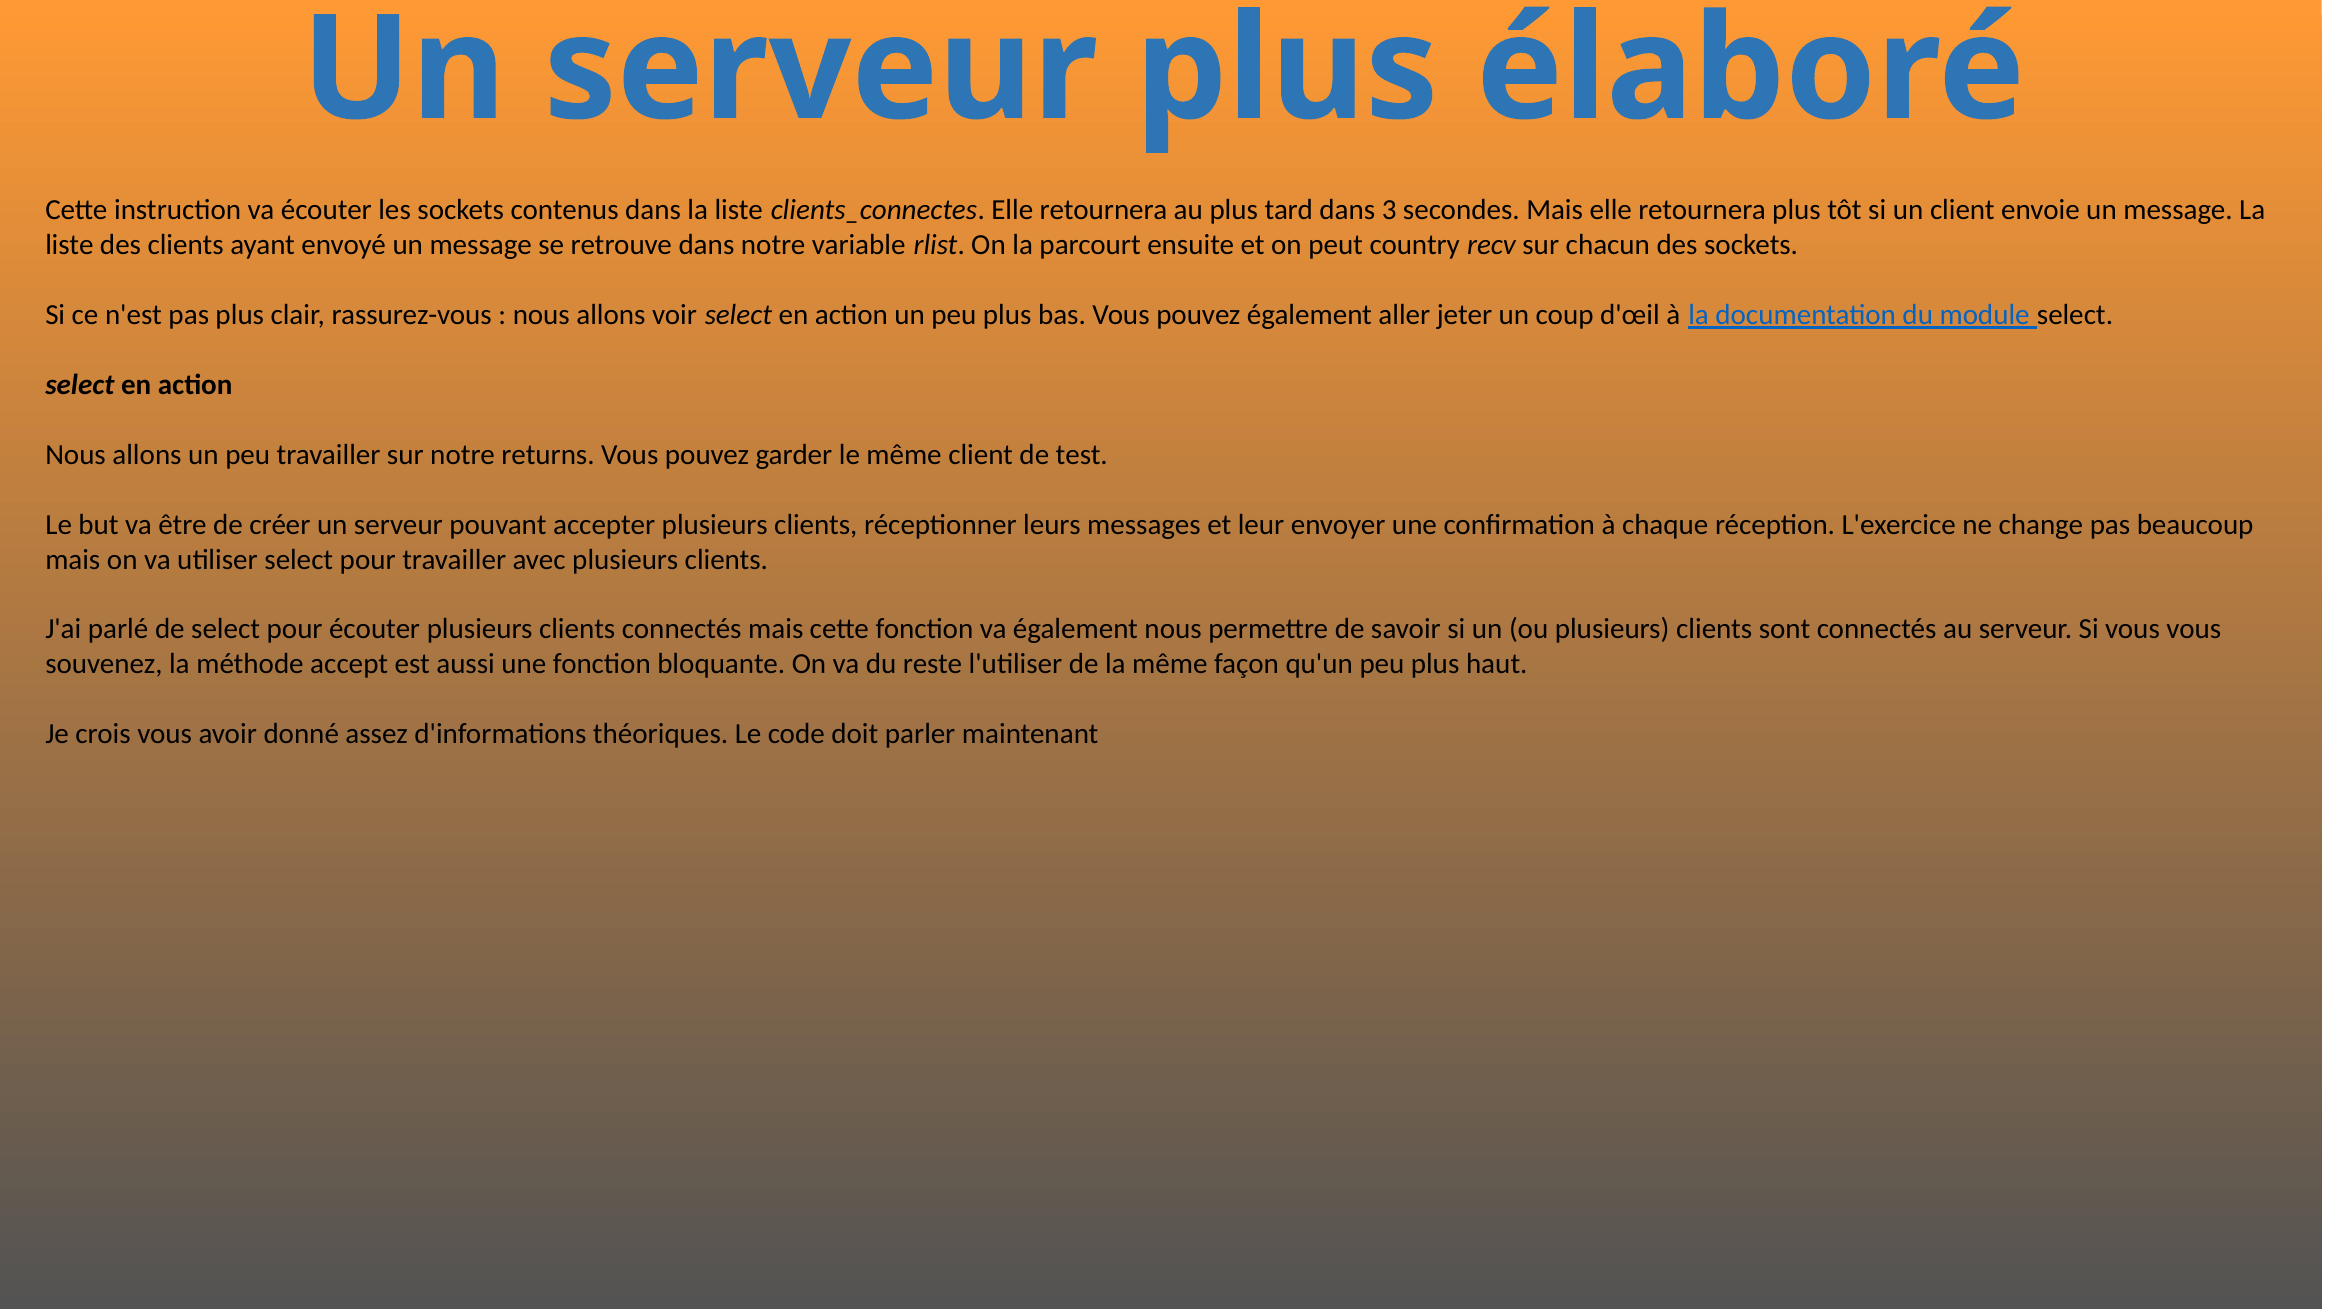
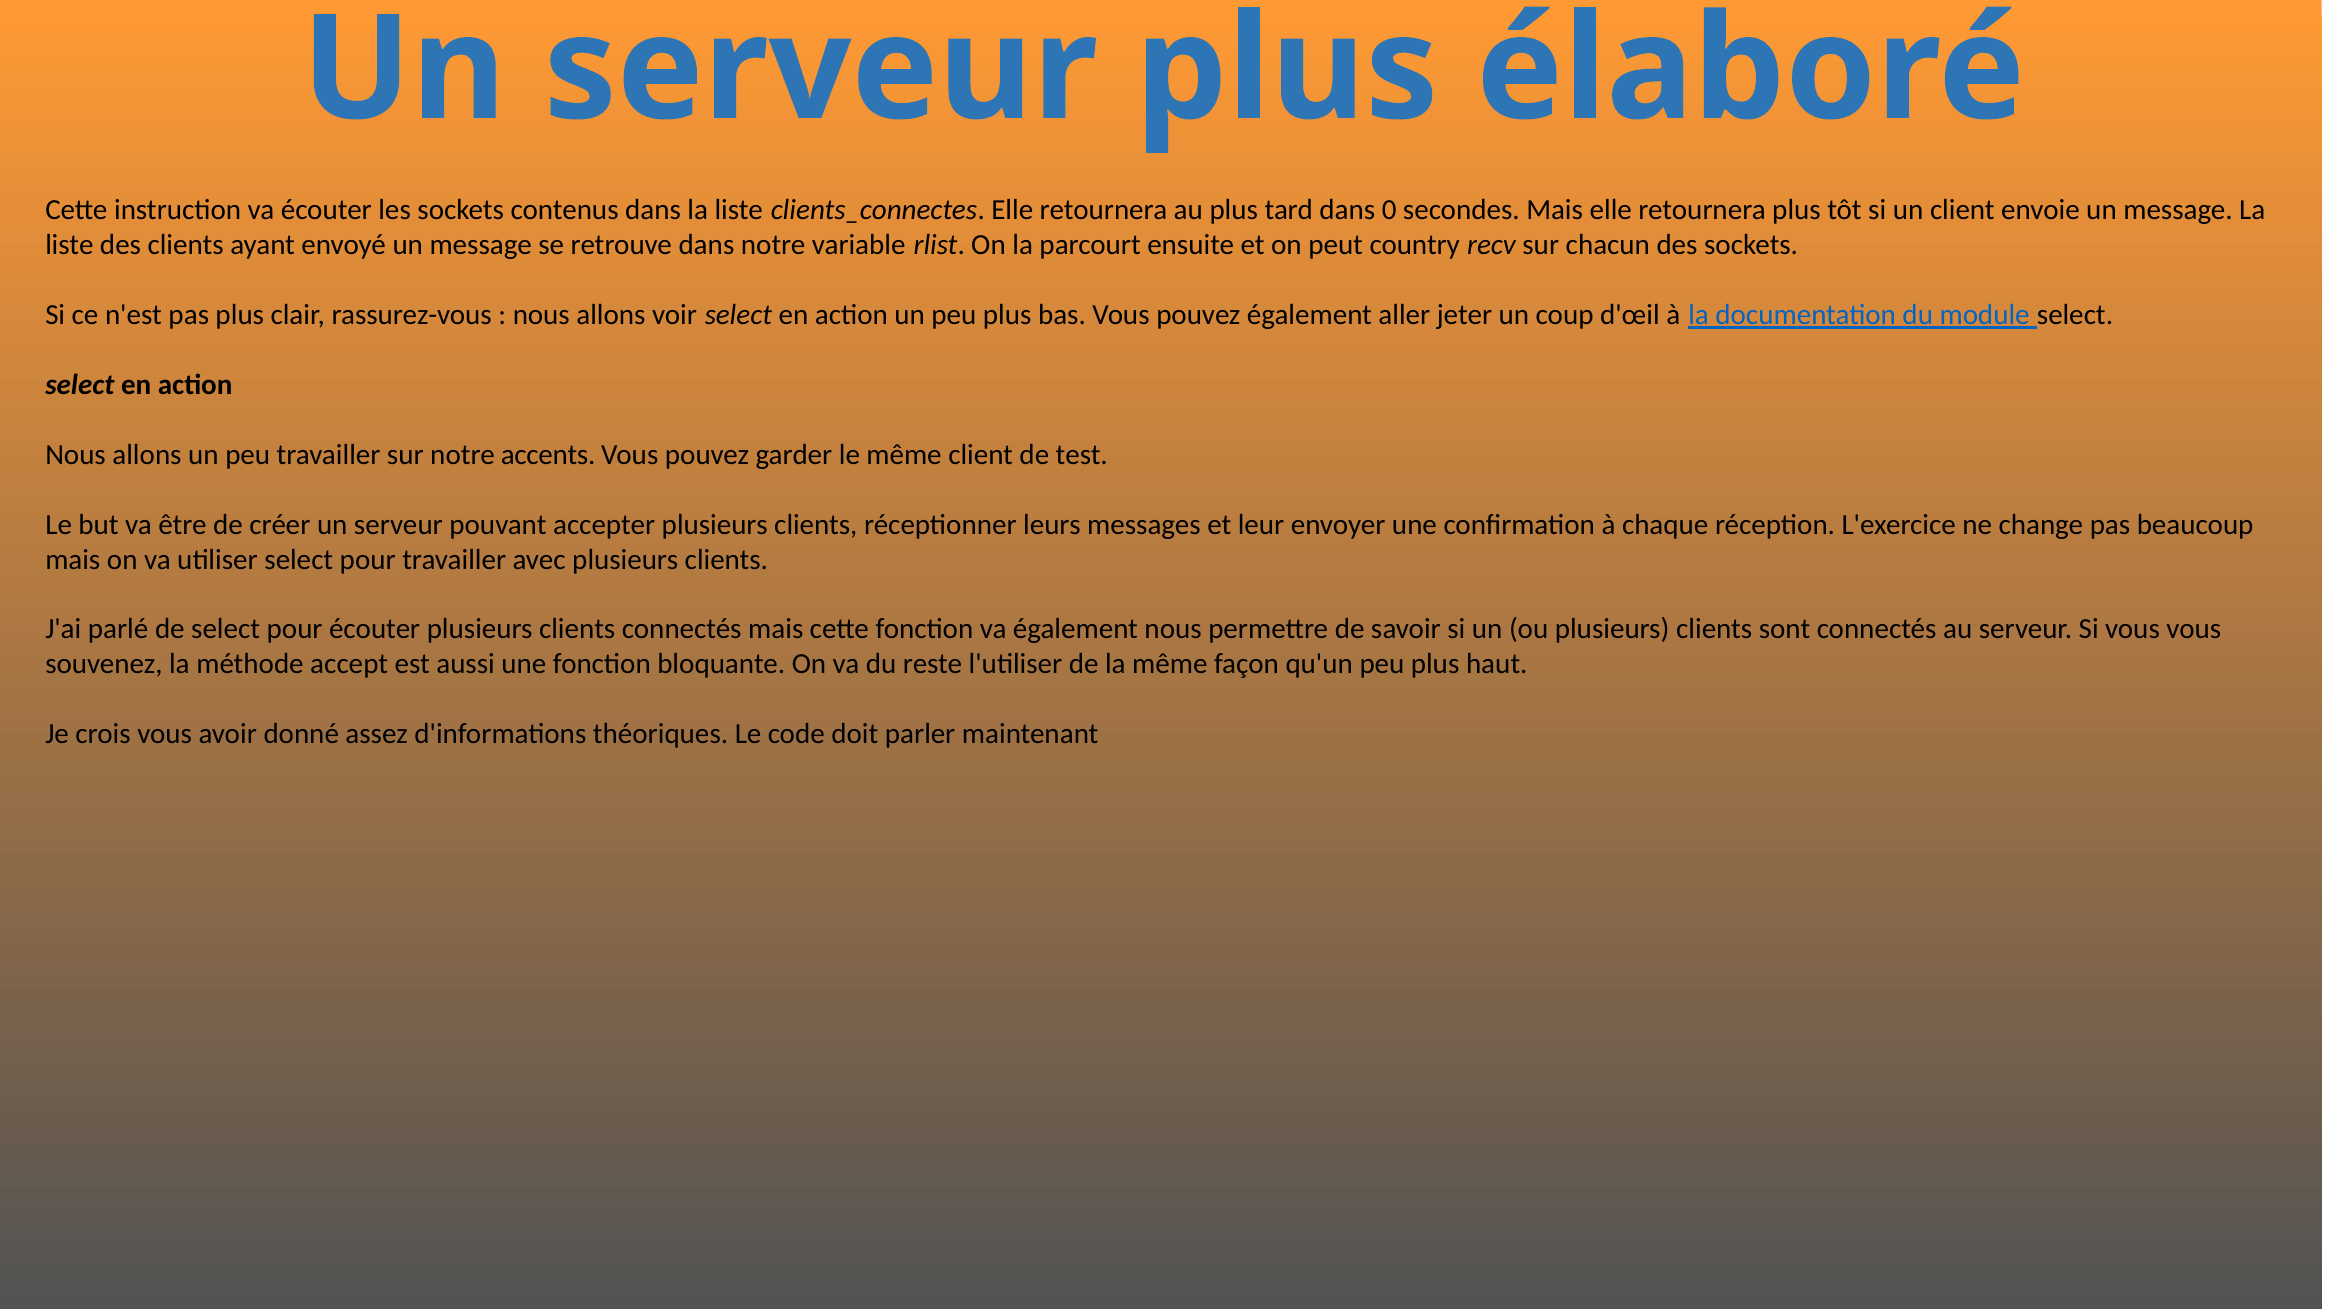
3: 3 -> 0 (1389, 210)
returns: returns -> accents (548, 455)
